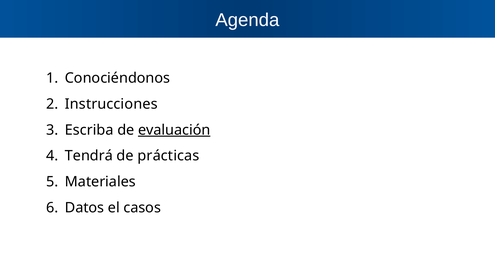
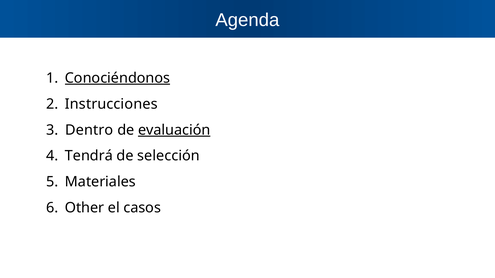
Conociéndonos underline: none -> present (118, 78)
Escriba: Escriba -> Dentro (89, 130)
prácticas: prácticas -> selección (169, 156)
Datos: Datos -> Other (85, 208)
